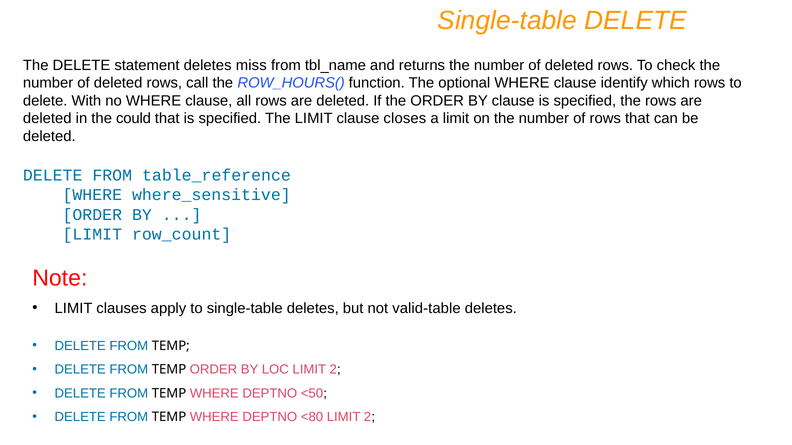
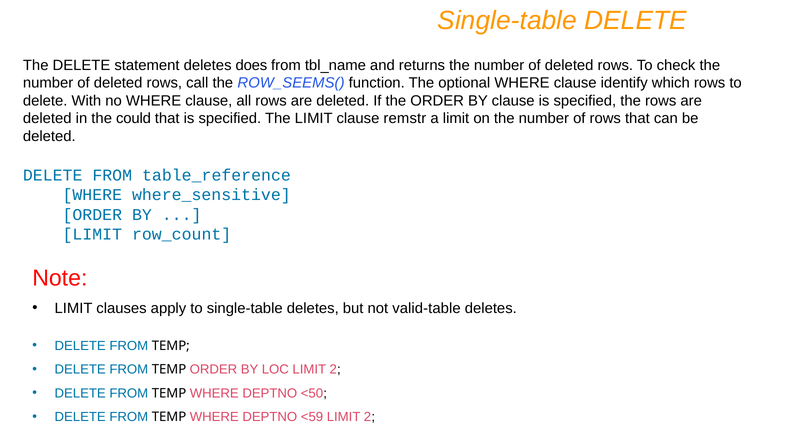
miss: miss -> does (251, 65)
ROW_HOURS(: ROW_HOURS( -> ROW_SEEMS( (291, 83)
closes: closes -> remstr (405, 119)
<80: <80 -> <59 (312, 417)
